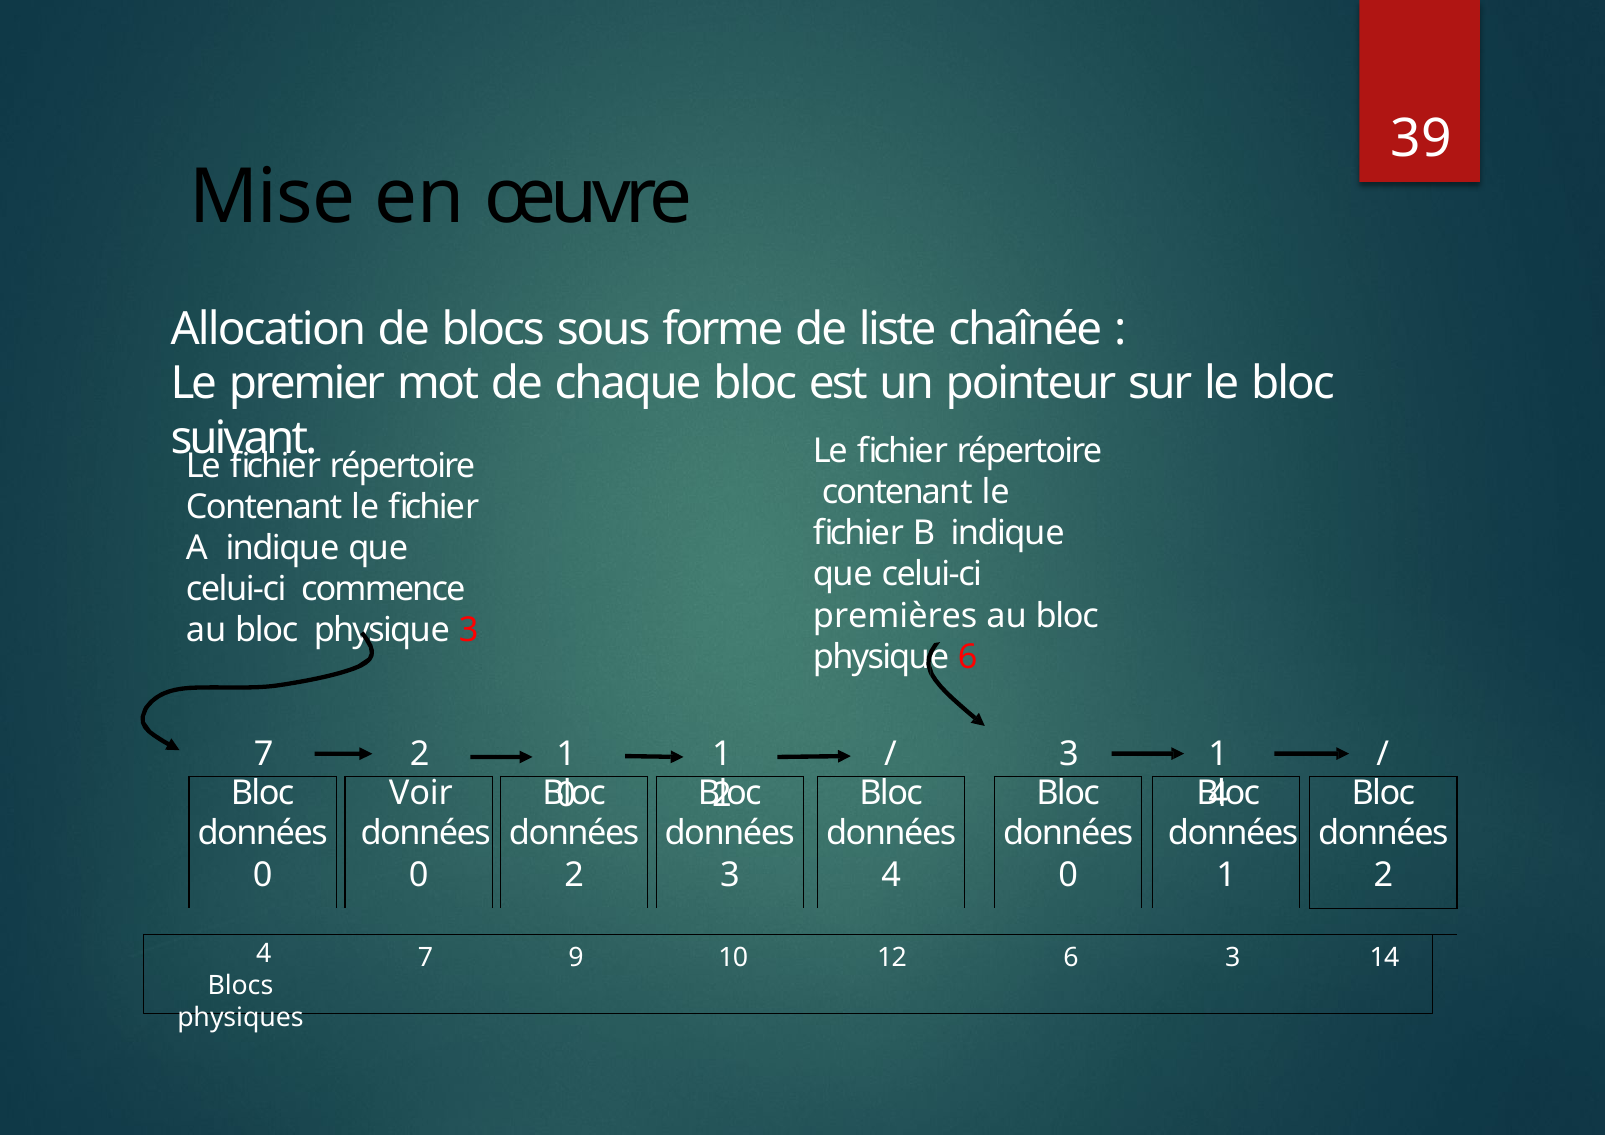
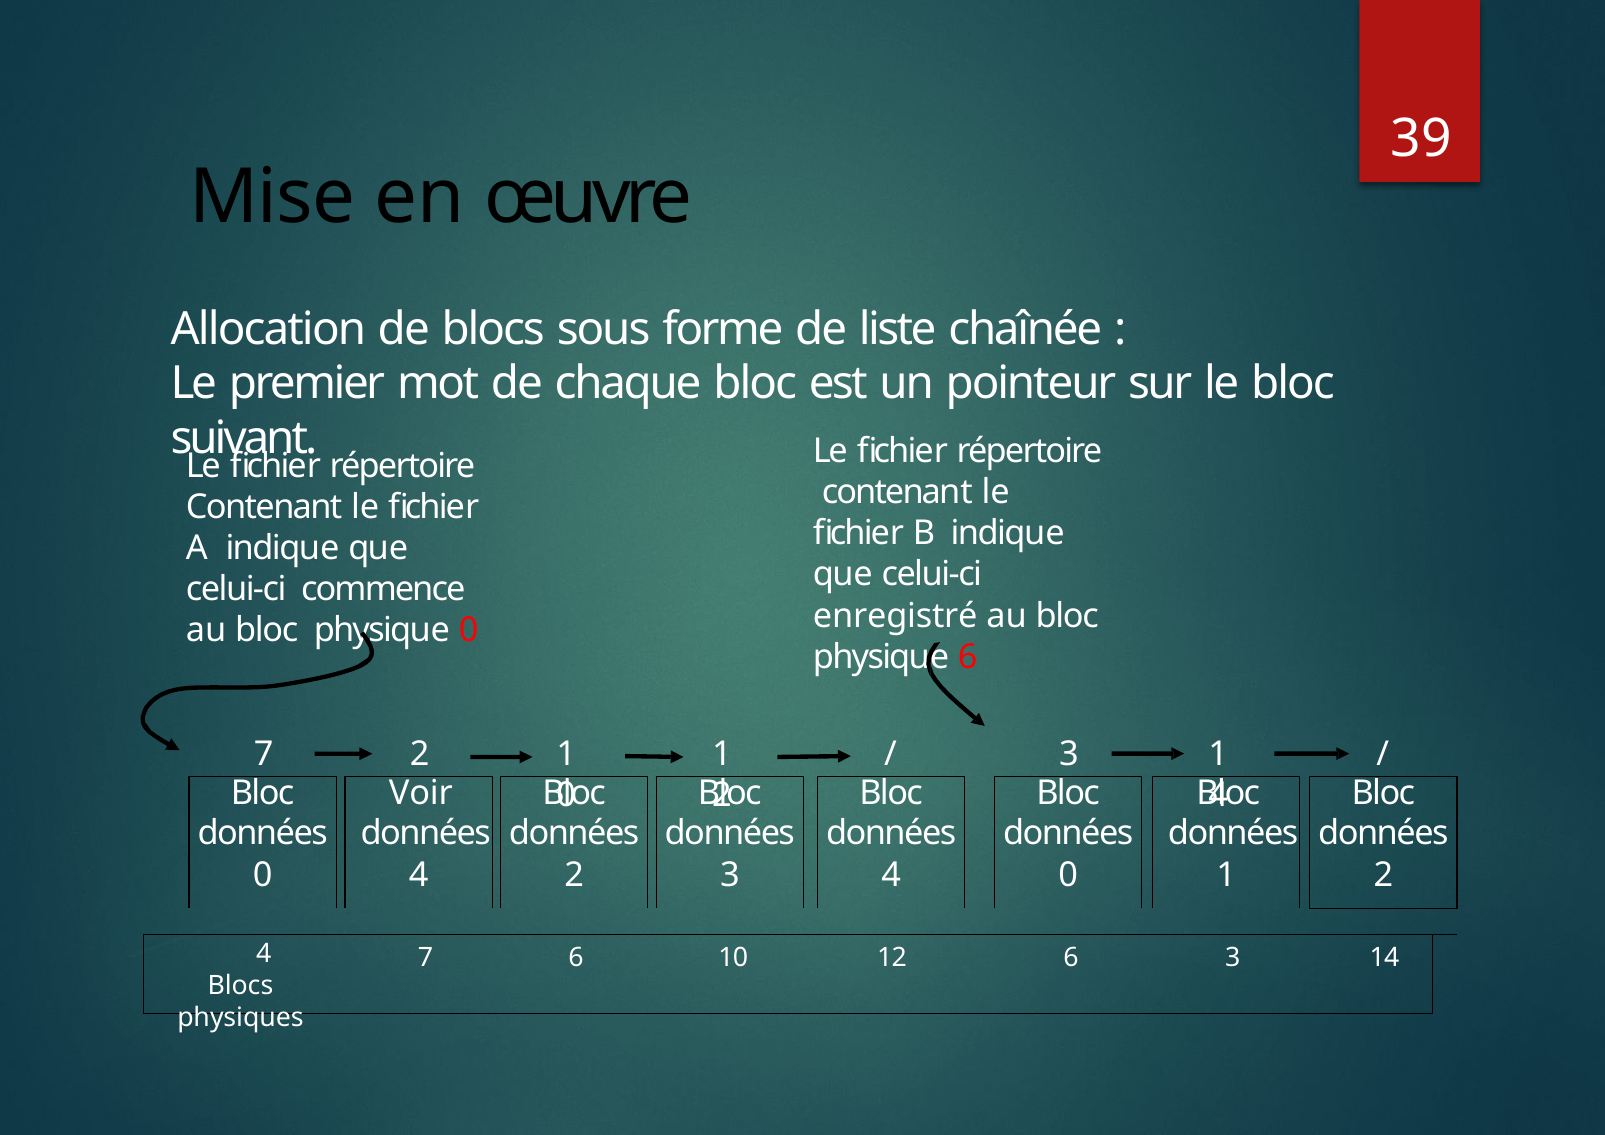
premières: premières -> enregistré (895, 616)
3: 3 -> 0 (469, 630)
0 0: 0 -> 4 (419, 875)
7 9: 9 -> 6 (576, 958)
